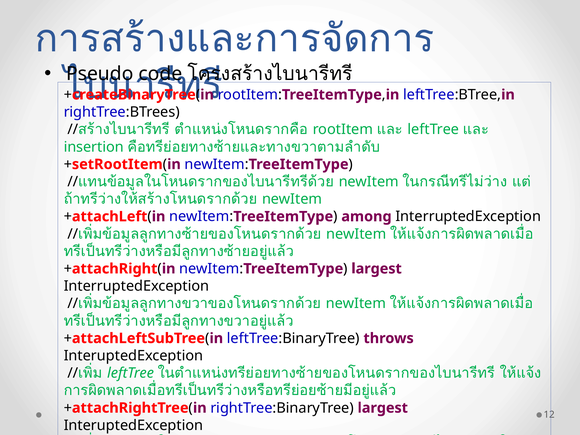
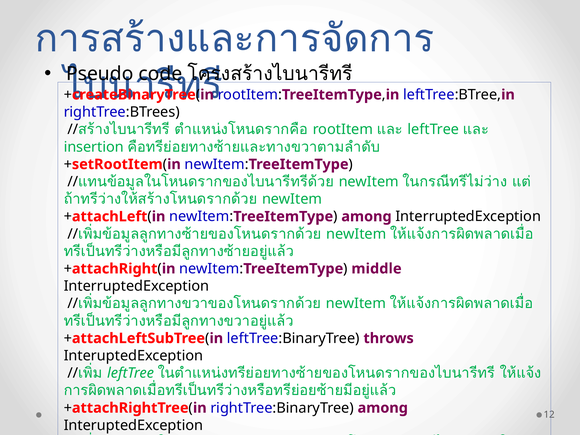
largest: largest -> middle (376, 269)
rightTree:BinaryTree largest: largest -> among (383, 408)
